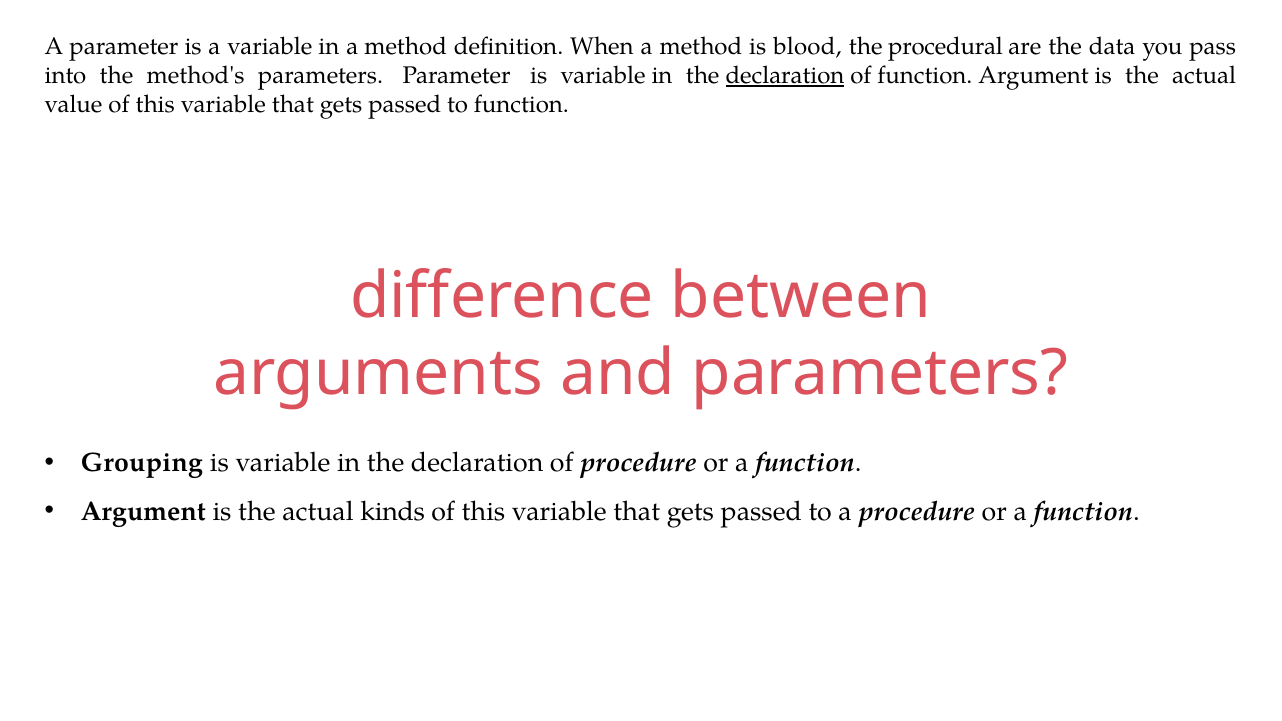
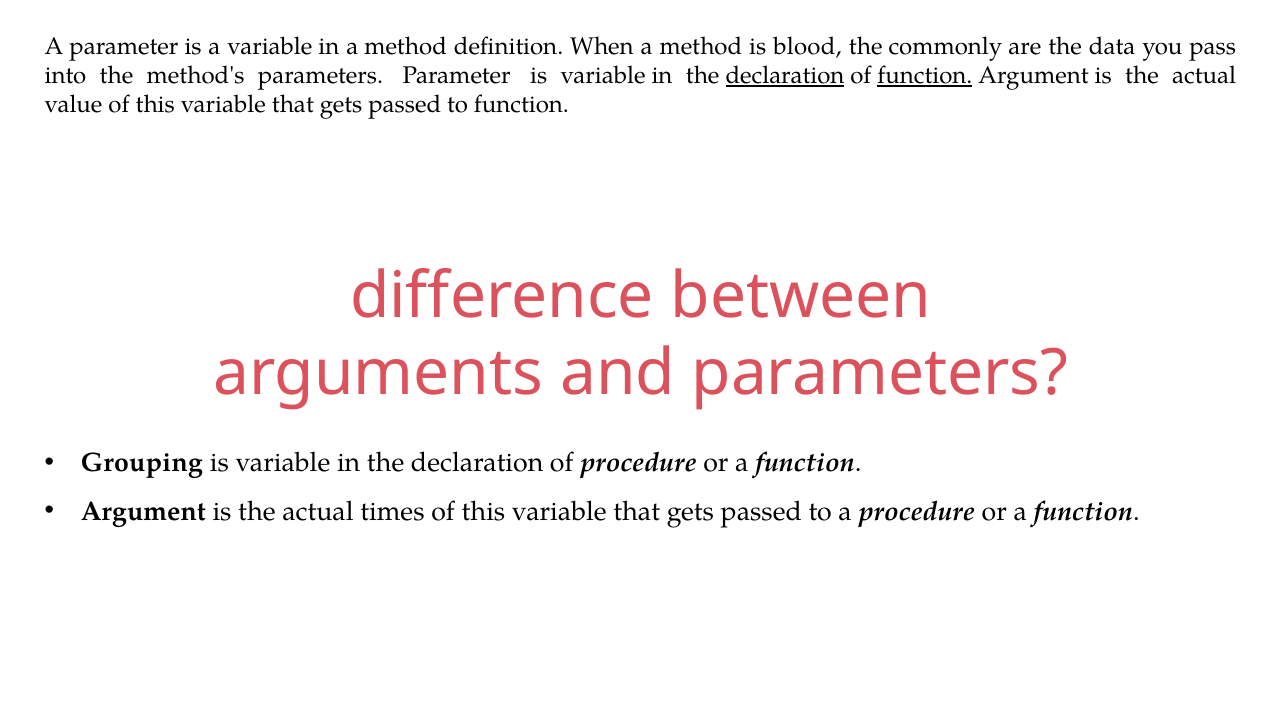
procedural: procedural -> commonly (945, 47)
function underline: none -> present (925, 76)
kinds: kinds -> times (392, 511)
